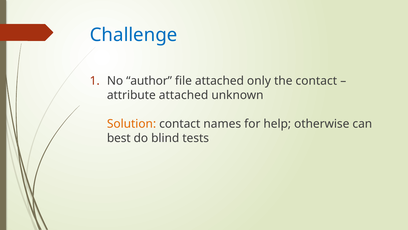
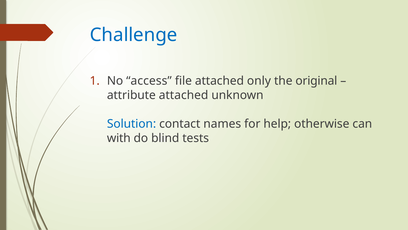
author: author -> access (149, 81)
the contact: contact -> original (316, 81)
Solution colour: orange -> blue (132, 124)
best: best -> with (119, 138)
